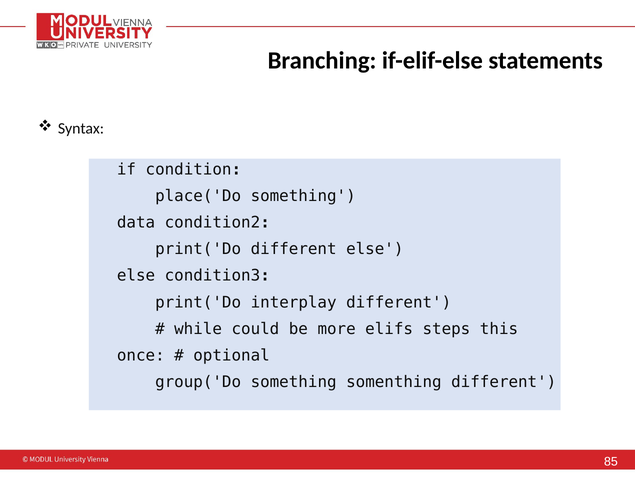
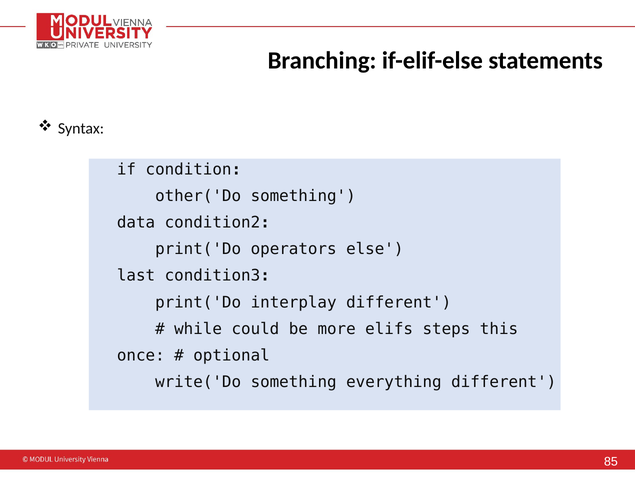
place('Do: place('Do -> other('Do (198, 196)
print('Do different: different -> operators (294, 249)
else: else -> last (136, 275)
group('Do: group('Do -> write('Do (198, 381)
somenthing: somenthing -> everything (394, 381)
